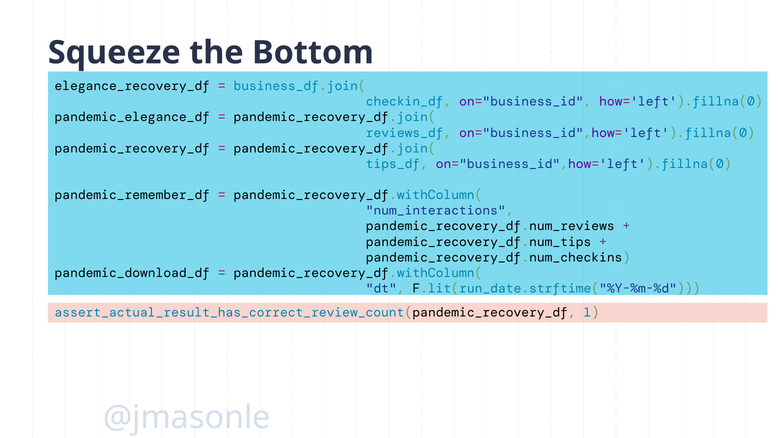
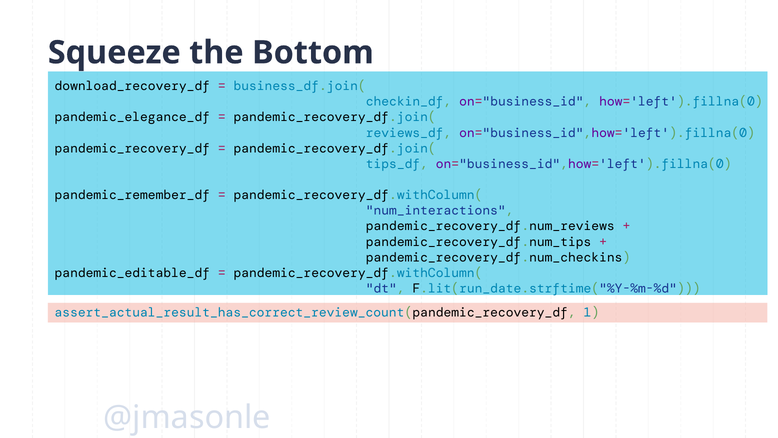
elegance_recovery_df: elegance_recovery_df -> download_recovery_df (132, 86)
pandemic_download_df: pandemic_download_df -> pandemic_editable_df (132, 273)
